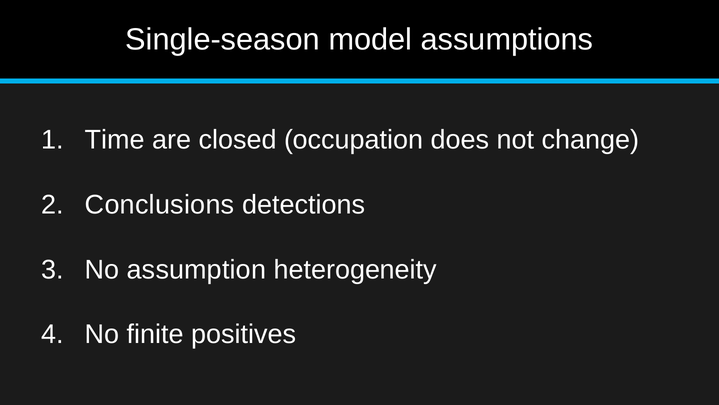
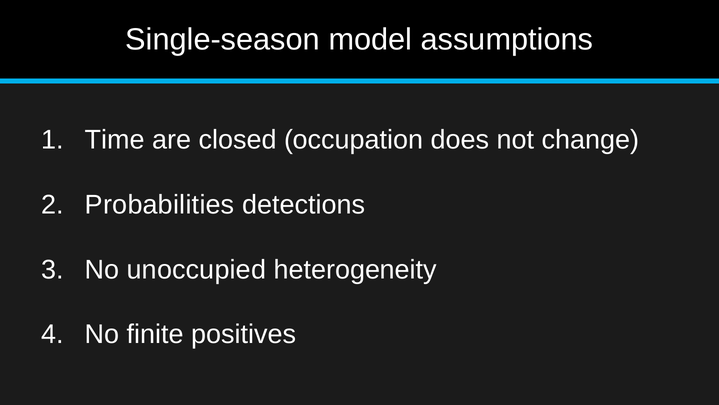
Conclusions: Conclusions -> Probabilities (160, 205)
assumption: assumption -> unoccupied (196, 269)
